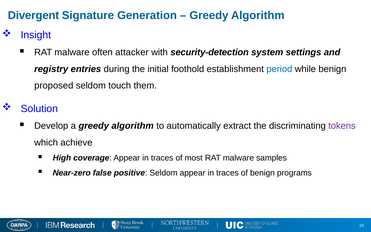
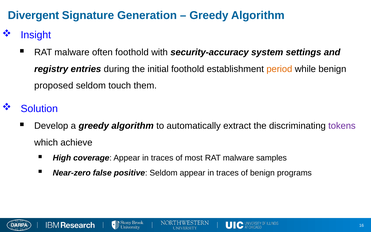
often attacker: attacker -> foothold (132, 52)
security-detection: security-detection -> security-accuracy (210, 52)
period colour: blue -> orange (279, 69)
